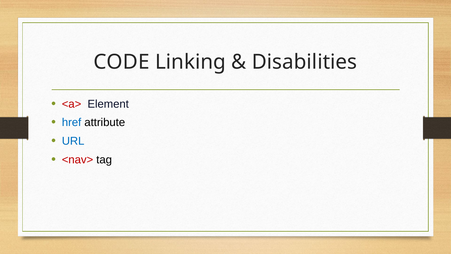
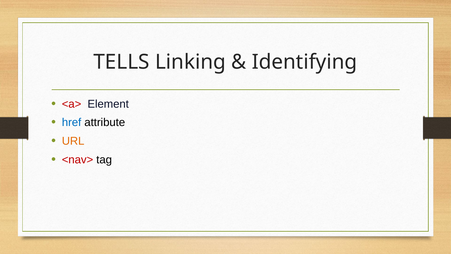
CODE: CODE -> TELLS (122, 62)
Disabilities: Disabilities -> Identifying (305, 62)
URL colour: blue -> orange (73, 141)
